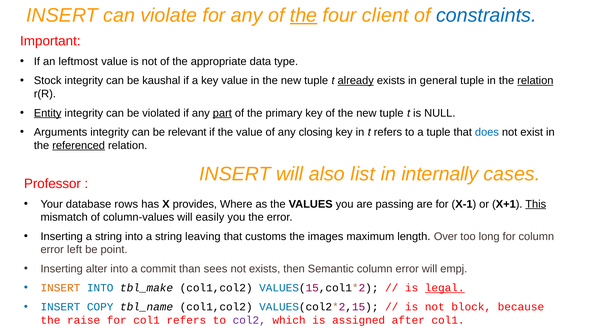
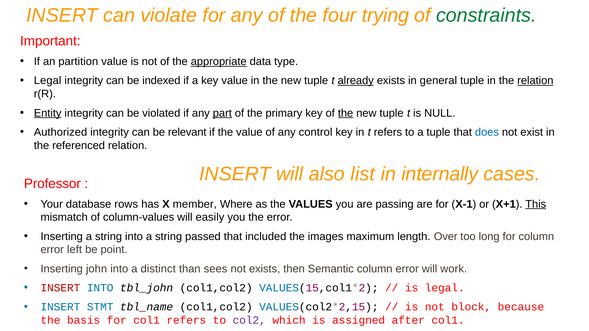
the underline: present -> none (304, 15)
client: client -> trying (385, 15)
constraints colour: blue -> green (486, 15)
leftmost: leftmost -> partition (78, 62)
appropriate underline: none -> present (219, 62)
Stock: Stock -> Legal (48, 81)
kaushal: kaushal -> indexed (161, 81)
the underline: none -> present (346, 113)
Arguments: Arguments -> Authorized (61, 132)
closing: closing -> control (316, 132)
referenced underline: present -> none (79, 146)
provides: provides -> member (195, 204)
leaving: leaving -> passed (203, 237)
customs: customs -> included (266, 237)
alter: alter -> john (97, 269)
commit: commit -> distinct (158, 269)
empj: empj -> work (454, 269)
INSERT colour: orange -> red (60, 288)
tbl_make: tbl_make -> tbl_john (147, 288)
legal underline: present -> none (445, 288)
COPY: COPY -> STMT (100, 307)
raise: raise -> basis (84, 321)
